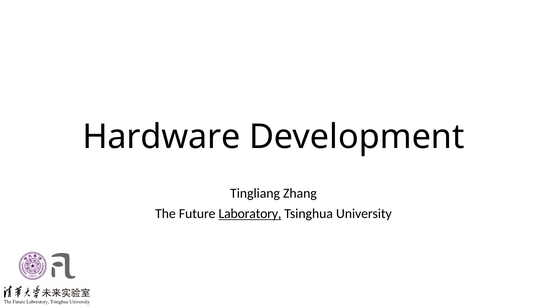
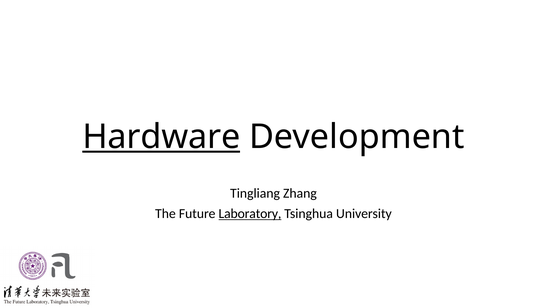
Hardware underline: none -> present (161, 137)
